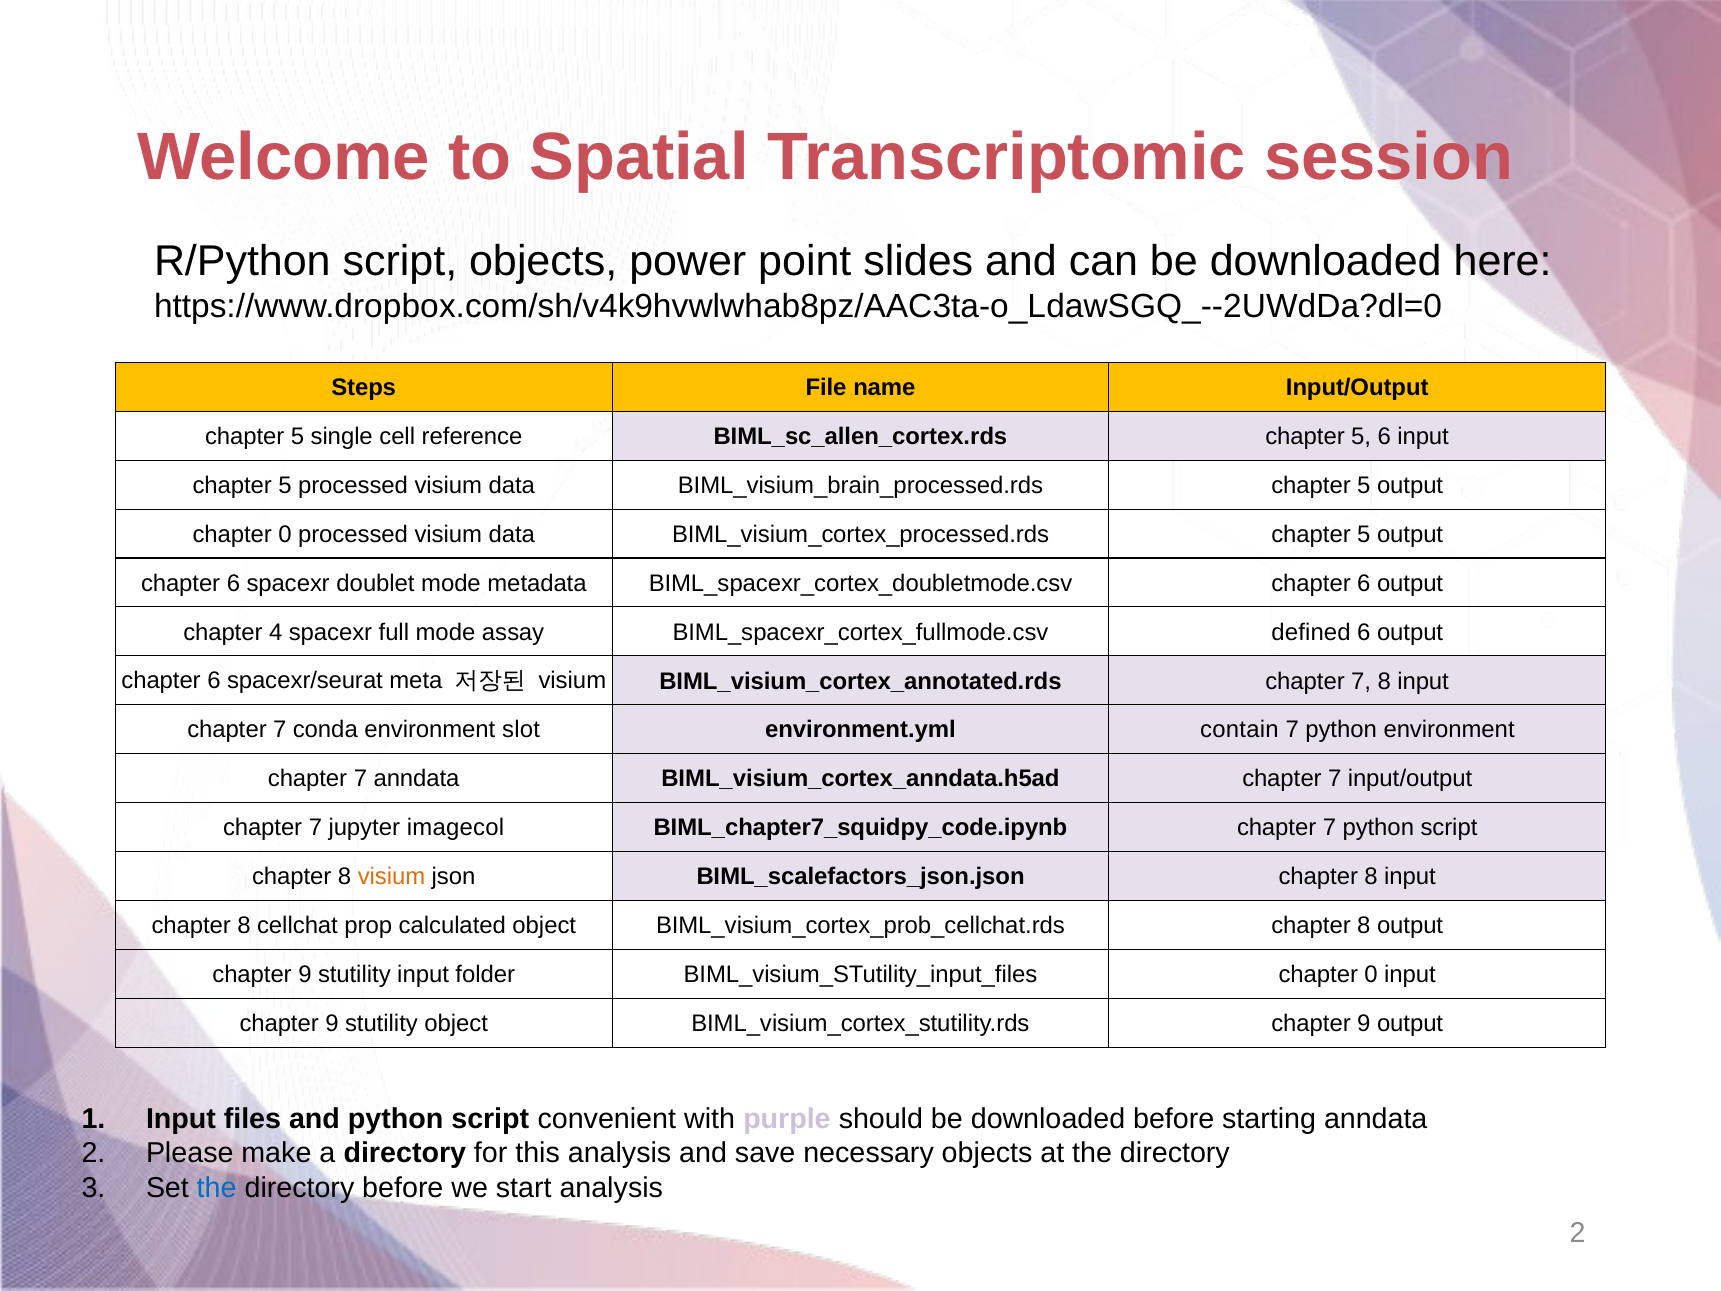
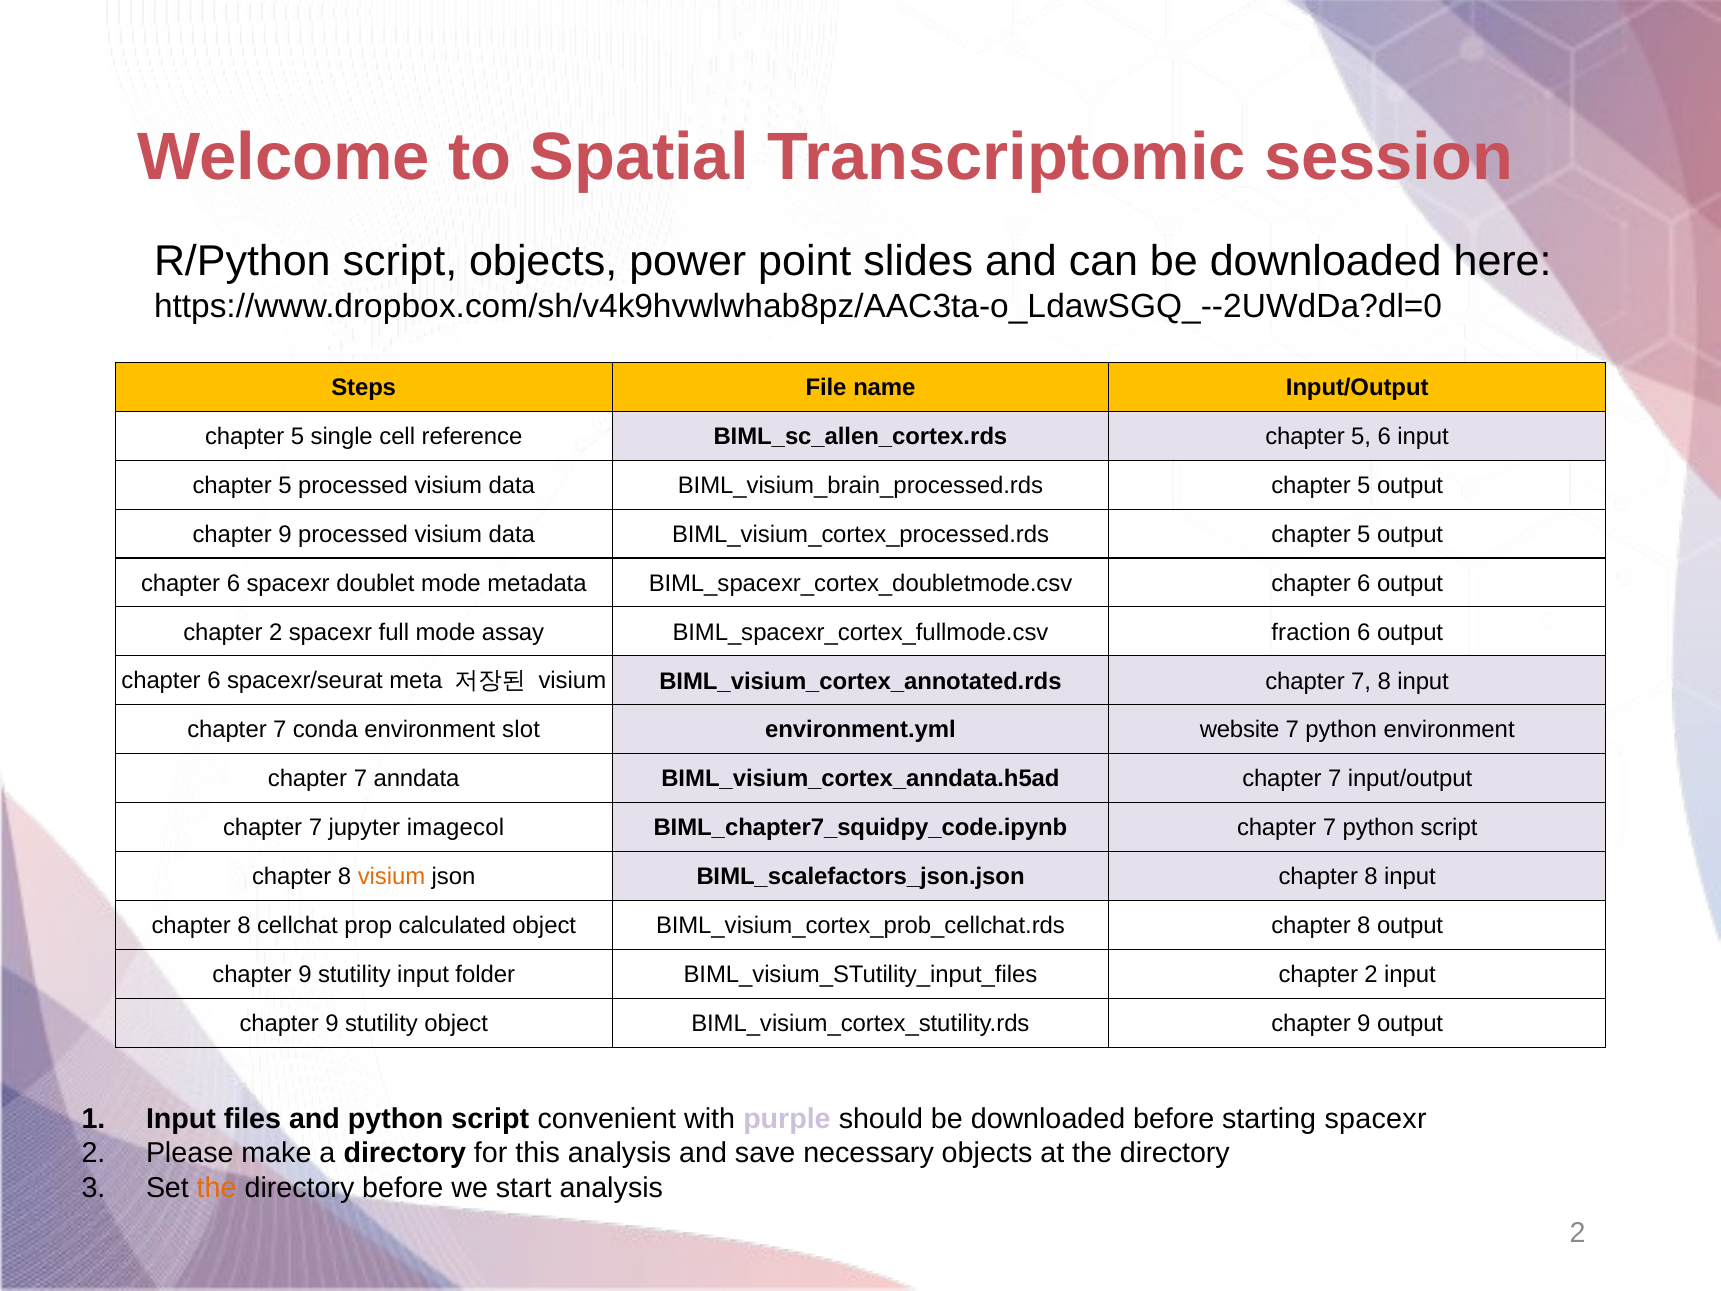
0: 0 -> 9 (285, 534)
4: 4 -> 2 (276, 632)
defined: defined -> fraction (1311, 632)
contain: contain -> website (1240, 730)
0: 0 -> 2 (1371, 974)
starting anndata: anndata -> spacexr (1376, 1119)
the colour: blue -> orange (217, 1188)
